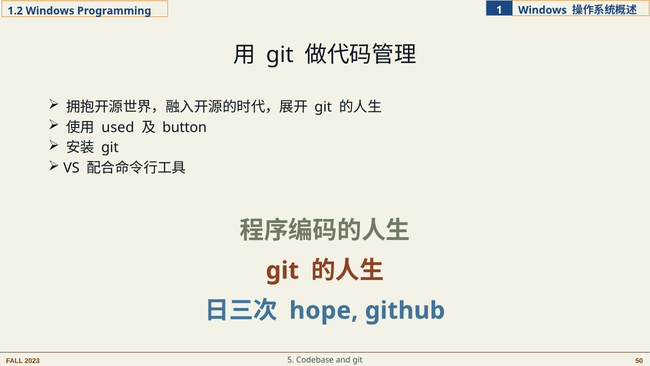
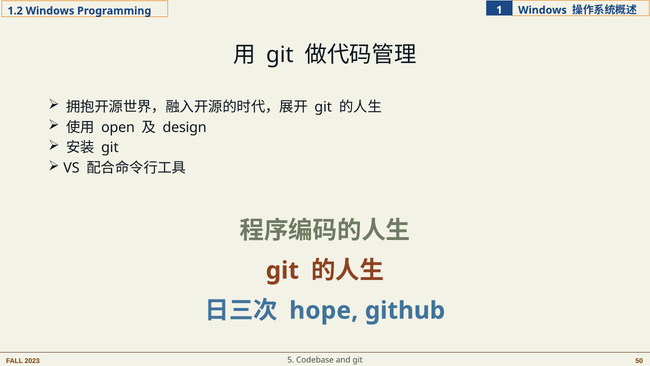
used: used -> open (118, 127)
button: button -> design (185, 127)
